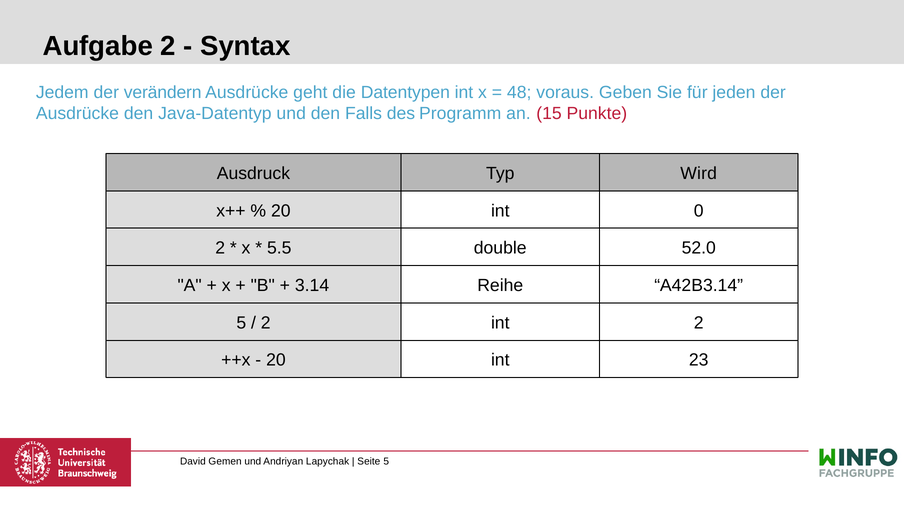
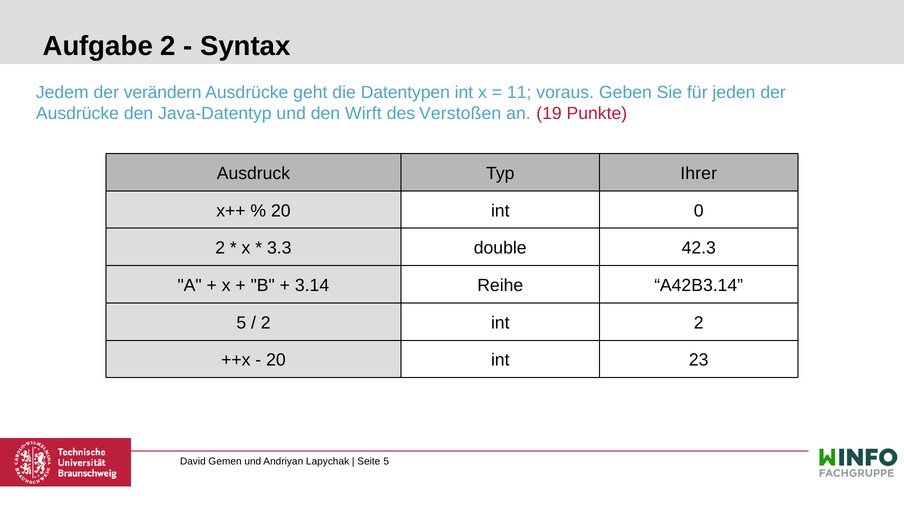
48: 48 -> 11 (519, 92)
Falls: Falls -> Wirft (363, 113)
Programm: Programm -> Verstoßen (460, 113)
15: 15 -> 19 (549, 113)
Wird: Wird -> Ihrer (699, 174)
5.5: 5.5 -> 3.3 (279, 248)
52.0: 52.0 -> 42.3 (699, 248)
